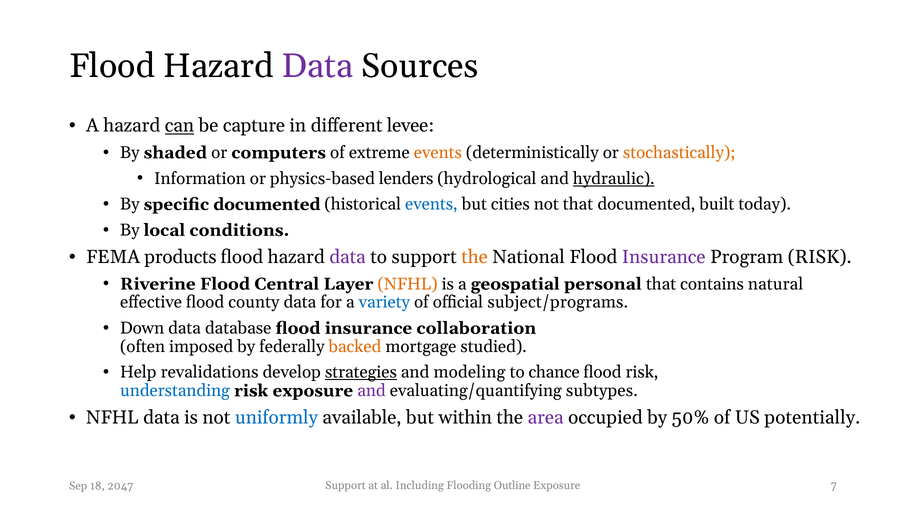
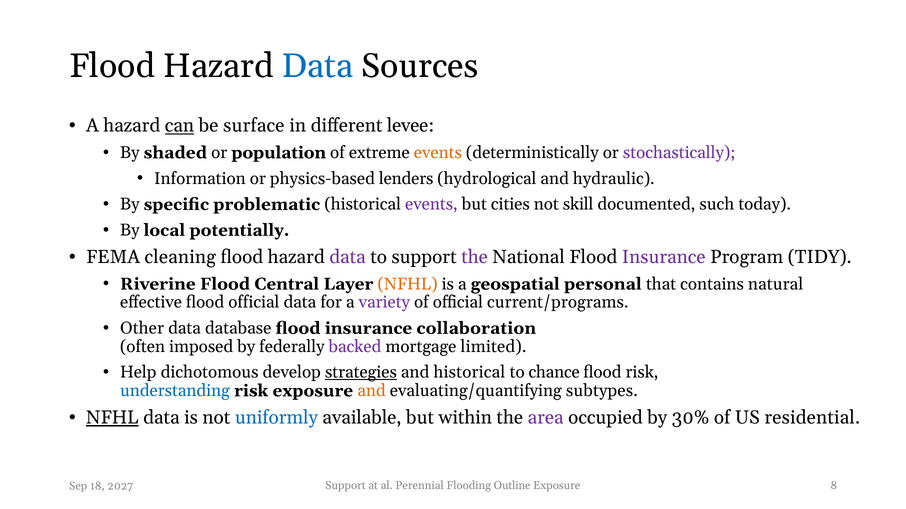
Data colour: purple -> blue (318, 66)
capture: capture -> surface (254, 126)
computers: computers -> population (279, 153)
stochastically colour: orange -> purple (679, 153)
hydraulic underline: present -> none (614, 179)
specific documented: documented -> problematic (267, 205)
events colour: blue -> purple (431, 205)
not that: that -> skill (578, 205)
built: built -> such (717, 205)
conditions: conditions -> potentially (239, 231)
products: products -> cleaning (180, 257)
the colour: orange -> purple (475, 257)
Program RISK: RISK -> TIDY (820, 257)
flood county: county -> official (254, 303)
variety colour: blue -> purple (384, 303)
subject/programs: subject/programs -> current/programs (558, 303)
Down: Down -> Other (142, 329)
backed colour: orange -> purple (355, 347)
studied: studied -> limited (494, 347)
revalidations: revalidations -> dichotomous (210, 373)
and modeling: modeling -> historical (469, 373)
and colour: purple -> orange (372, 391)
NFHL underline: none -> present (112, 418)
50%: 50% -> 30% (691, 418)
potentially: potentially -> residential (812, 418)
Including: Including -> Perennial (420, 486)
7: 7 -> 8 (834, 486)
2047: 2047 -> 2027 (120, 487)
